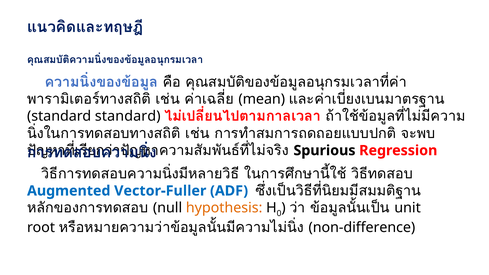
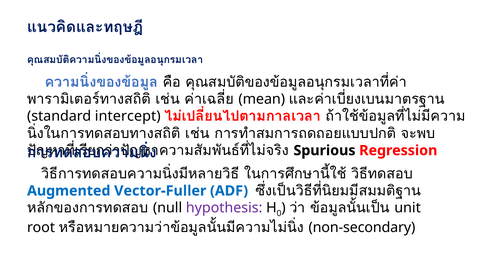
standard standard: standard -> intercept (128, 116)
hypothesis colour: orange -> purple (224, 208)
non-difference: non-difference -> non-secondary (362, 227)
